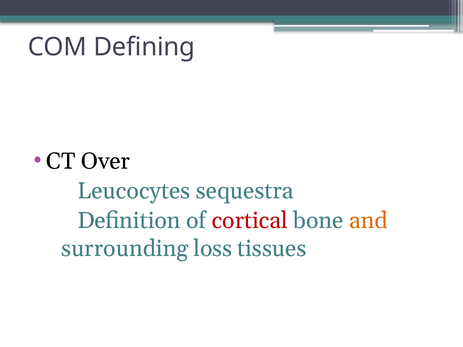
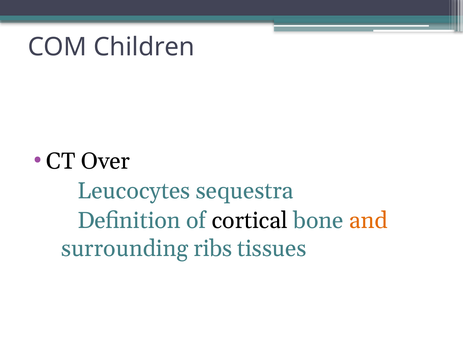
Defining: Defining -> Children (144, 47)
cortical colour: red -> black (250, 221)
loss: loss -> ribs (213, 249)
